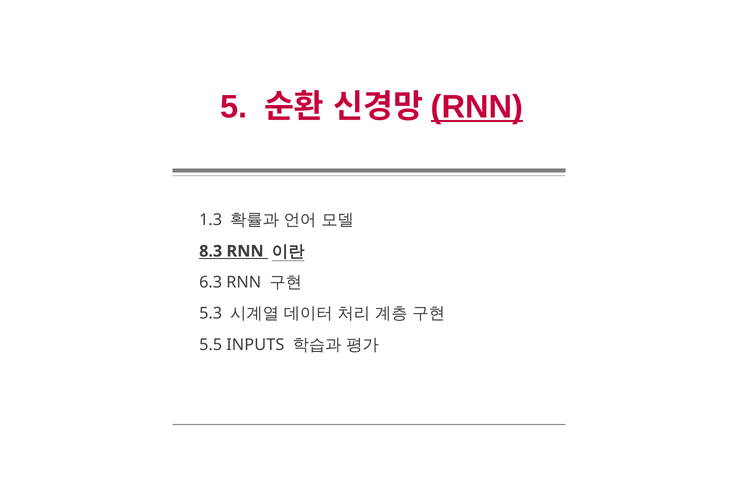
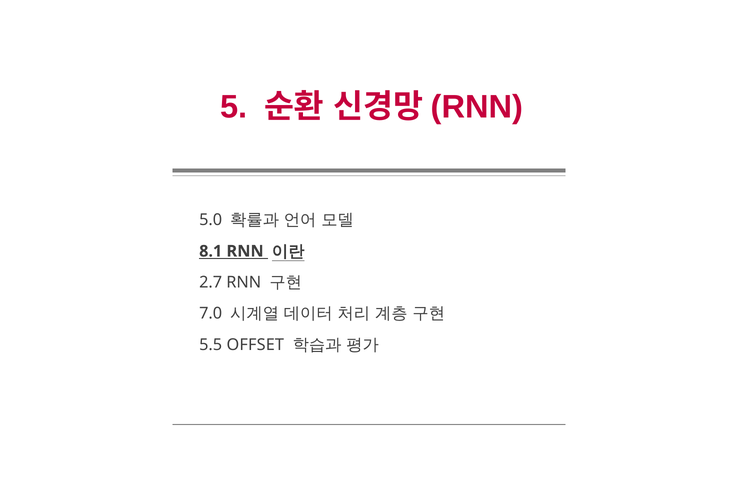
RNN underline: present -> none (477, 107)
1.3: 1.3 -> 5.0 (211, 220)
8.3: 8.3 -> 8.1 (211, 251)
6.3: 6.3 -> 2.7 (211, 282)
5.3: 5.3 -> 7.0 (211, 313)
INPUTS: INPUTS -> OFFSET (255, 344)
